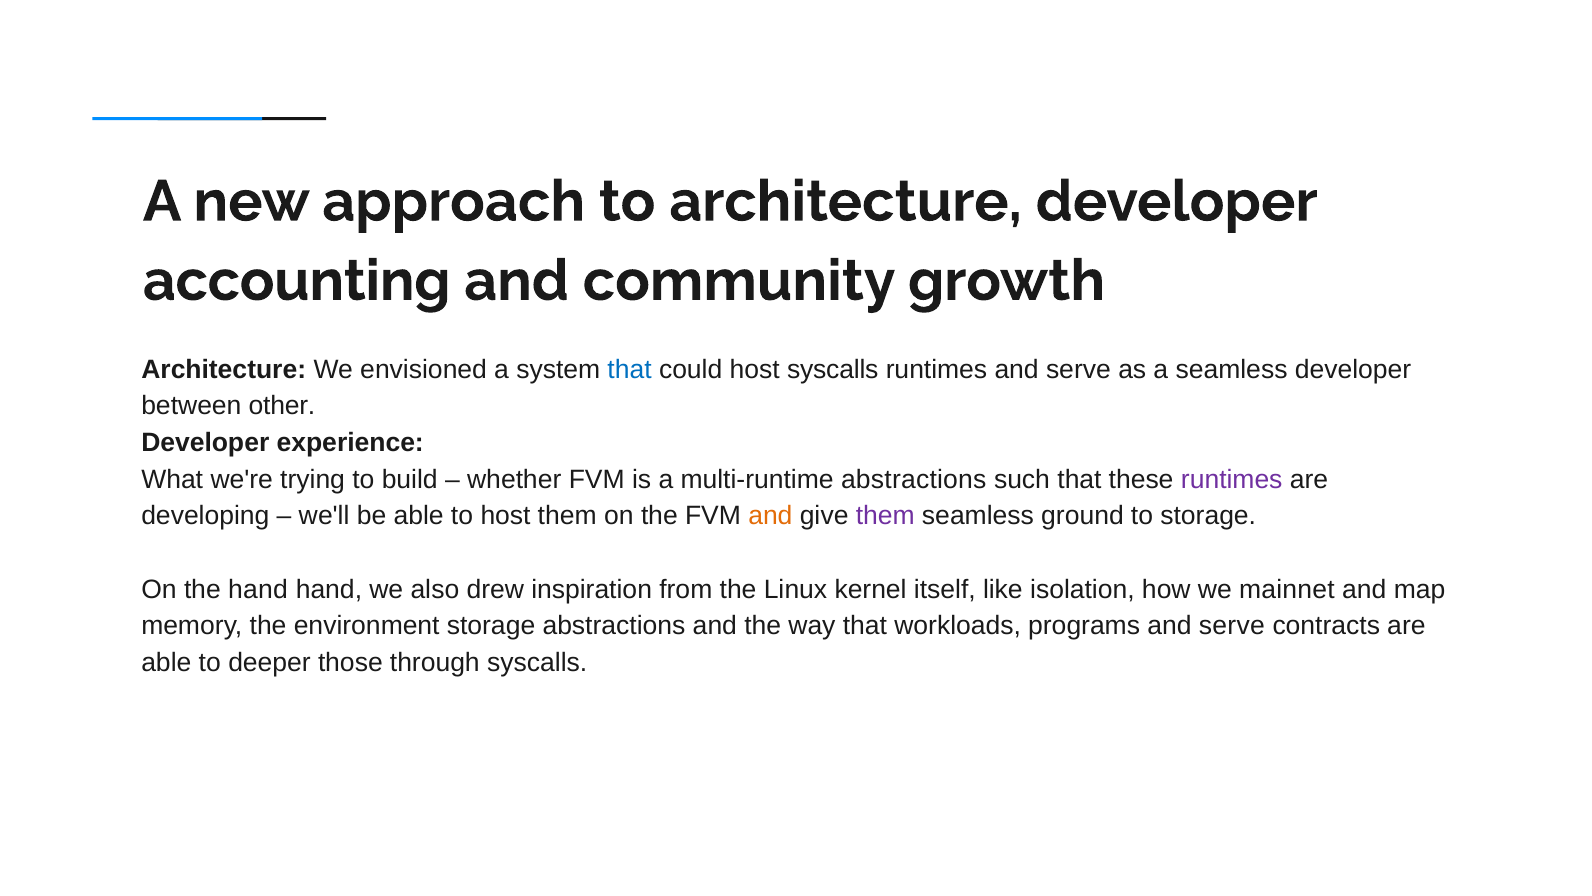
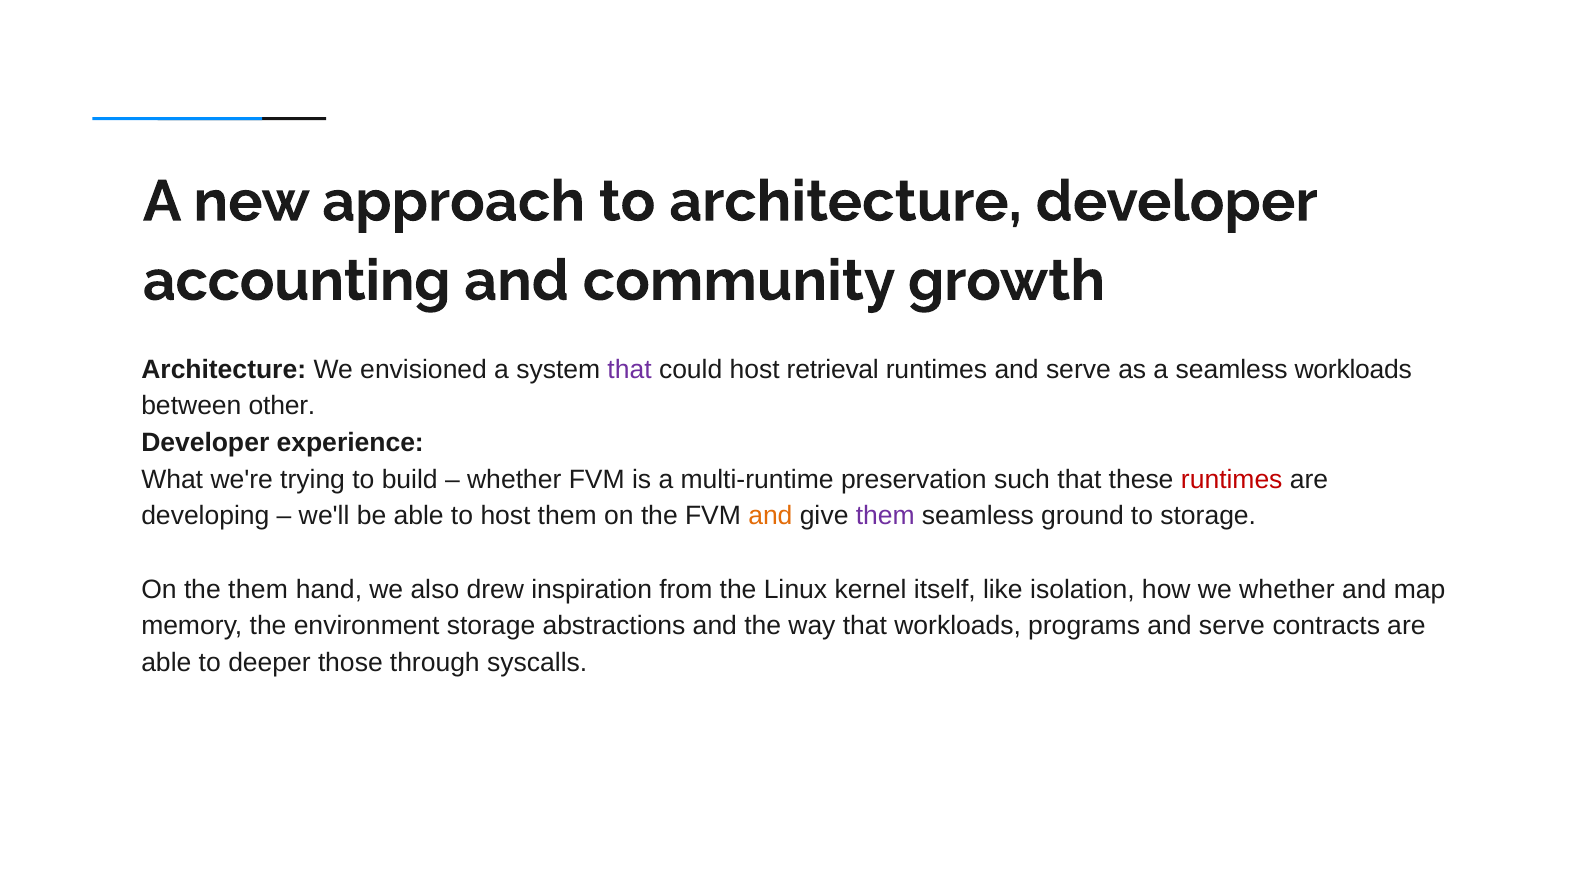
that colour: blue -> purple (630, 369)
host syscalls: syscalls -> retrieval (833, 369)
seamless developer: developer -> workloads (1353, 369)
multi-runtime abstractions: abstractions -> preservation (914, 479)
runtimes colour: purple -> red (1232, 479)
the hand: hand -> them (258, 589)
we mainnet: mainnet -> whether (1287, 589)
